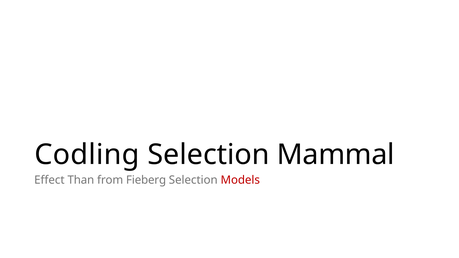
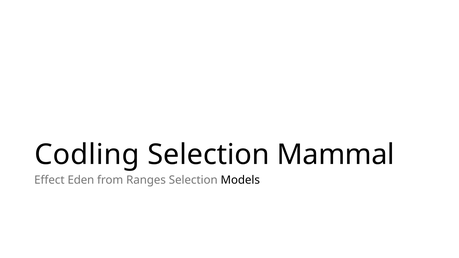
Than: Than -> Eden (81, 180)
Fieberg: Fieberg -> Ranges (146, 180)
Models colour: red -> black (240, 180)
